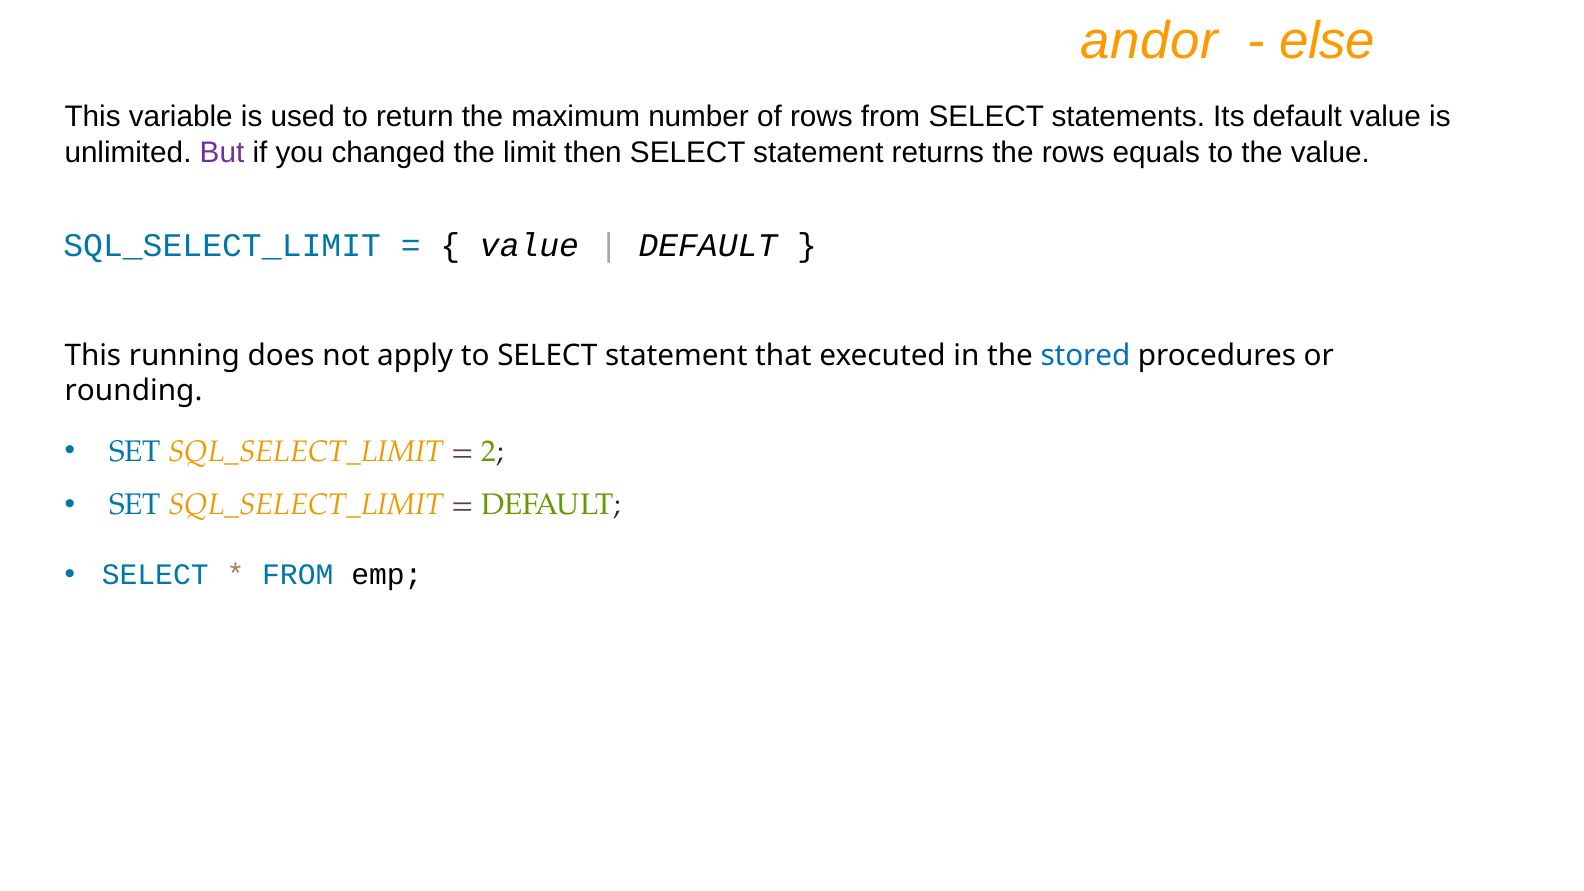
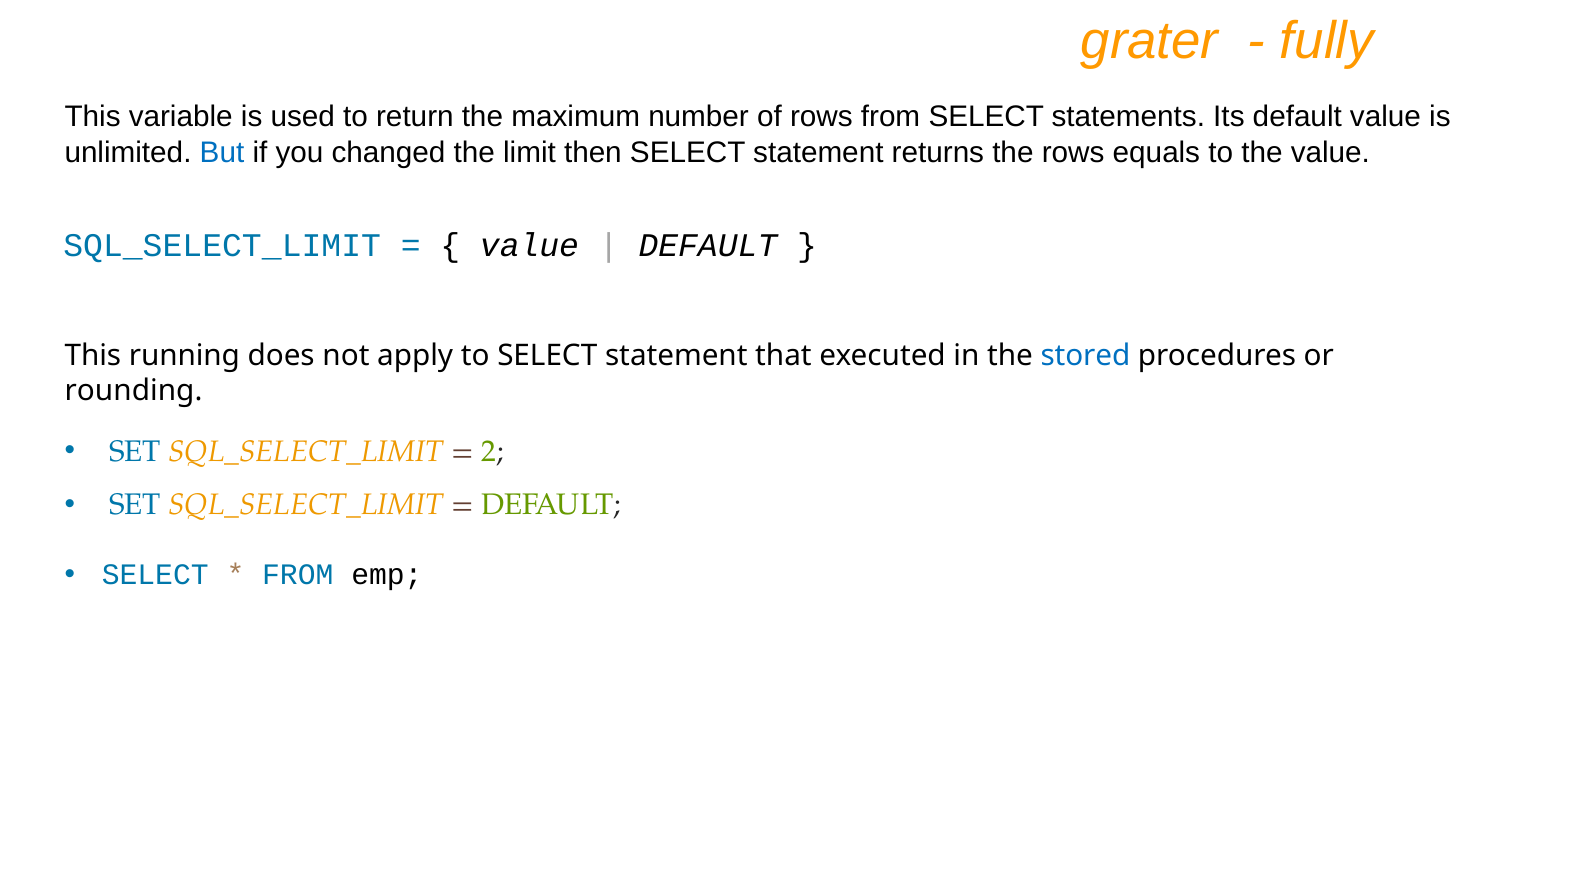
andor: andor -> grater (1150, 41)
else: else -> fully (1327, 41)
But colour: purple -> blue (222, 153)
